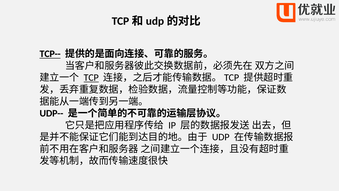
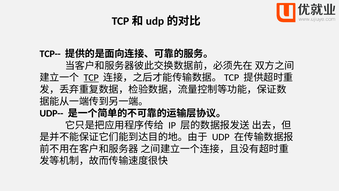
TCP-- underline: present -> none (50, 54)
